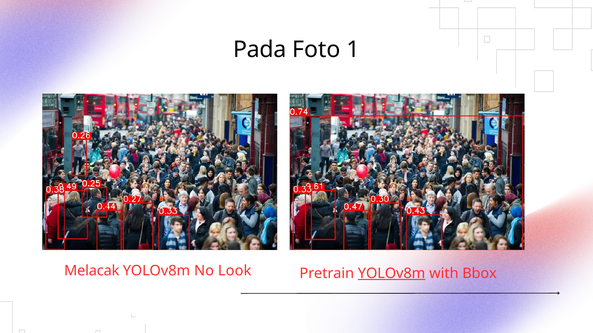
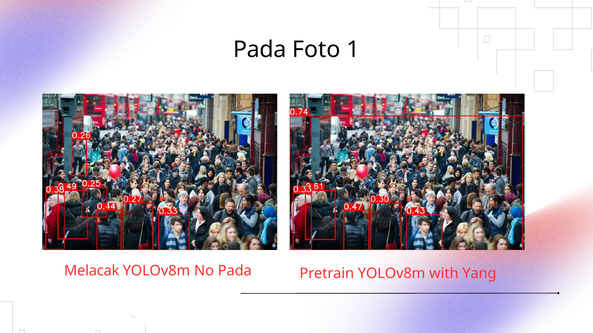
No Look: Look -> Pada (235, 271)
YOLOv8m underline: present -> none (392, 274)
Bbox: Bbox -> Yang (479, 274)
